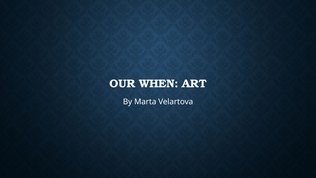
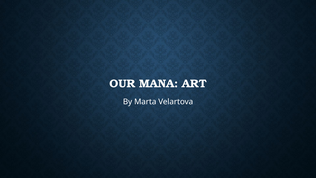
WHEN: WHEN -> MANA (159, 84)
